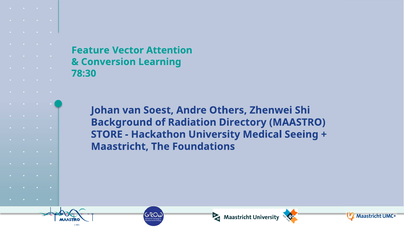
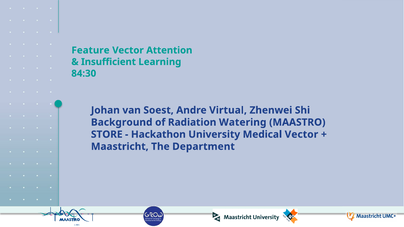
Conversion: Conversion -> Insufficient (108, 62)
78:30: 78:30 -> 84:30 (84, 74)
Others: Others -> Virtual (228, 110)
Directory: Directory -> Watering (243, 122)
Medical Seeing: Seeing -> Vector (301, 135)
Foundations: Foundations -> Department (204, 147)
